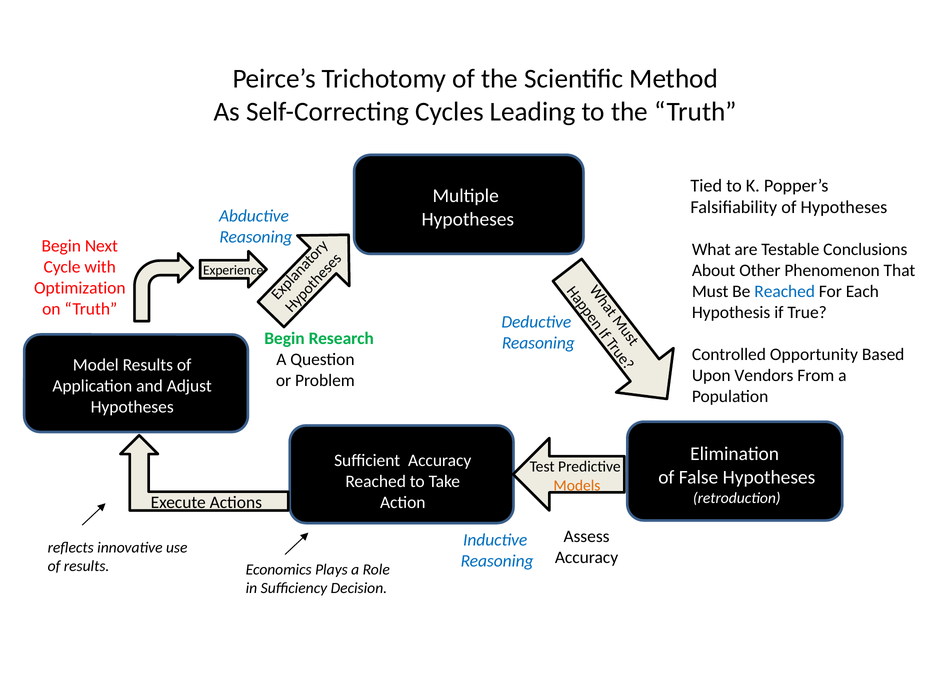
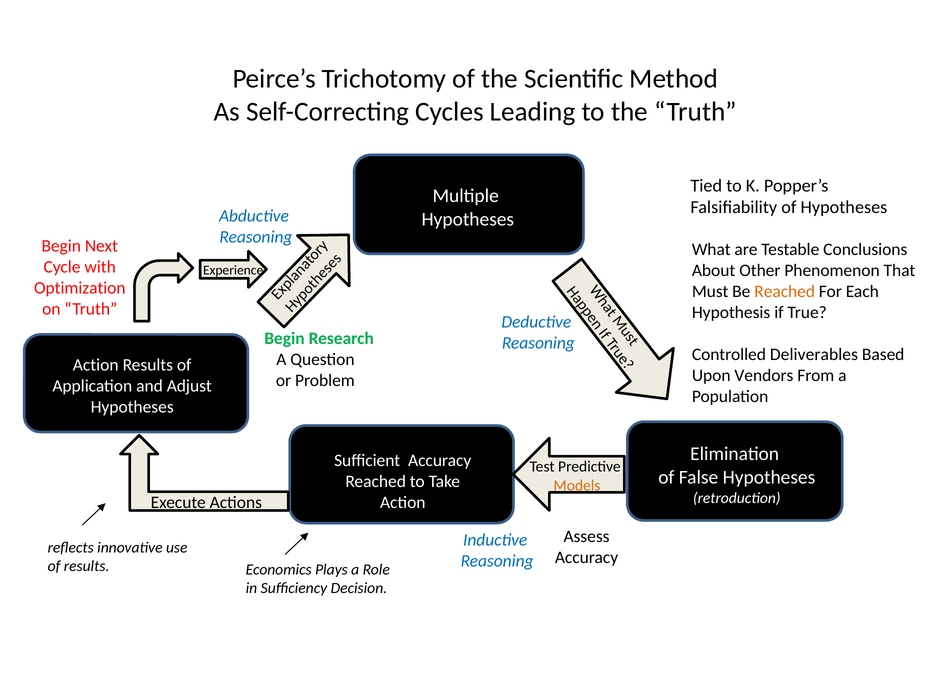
Reached colour: blue -> orange (785, 292)
Opportunity: Opportunity -> Deliverables (814, 355)
Model: Model -> Action (96, 365)
